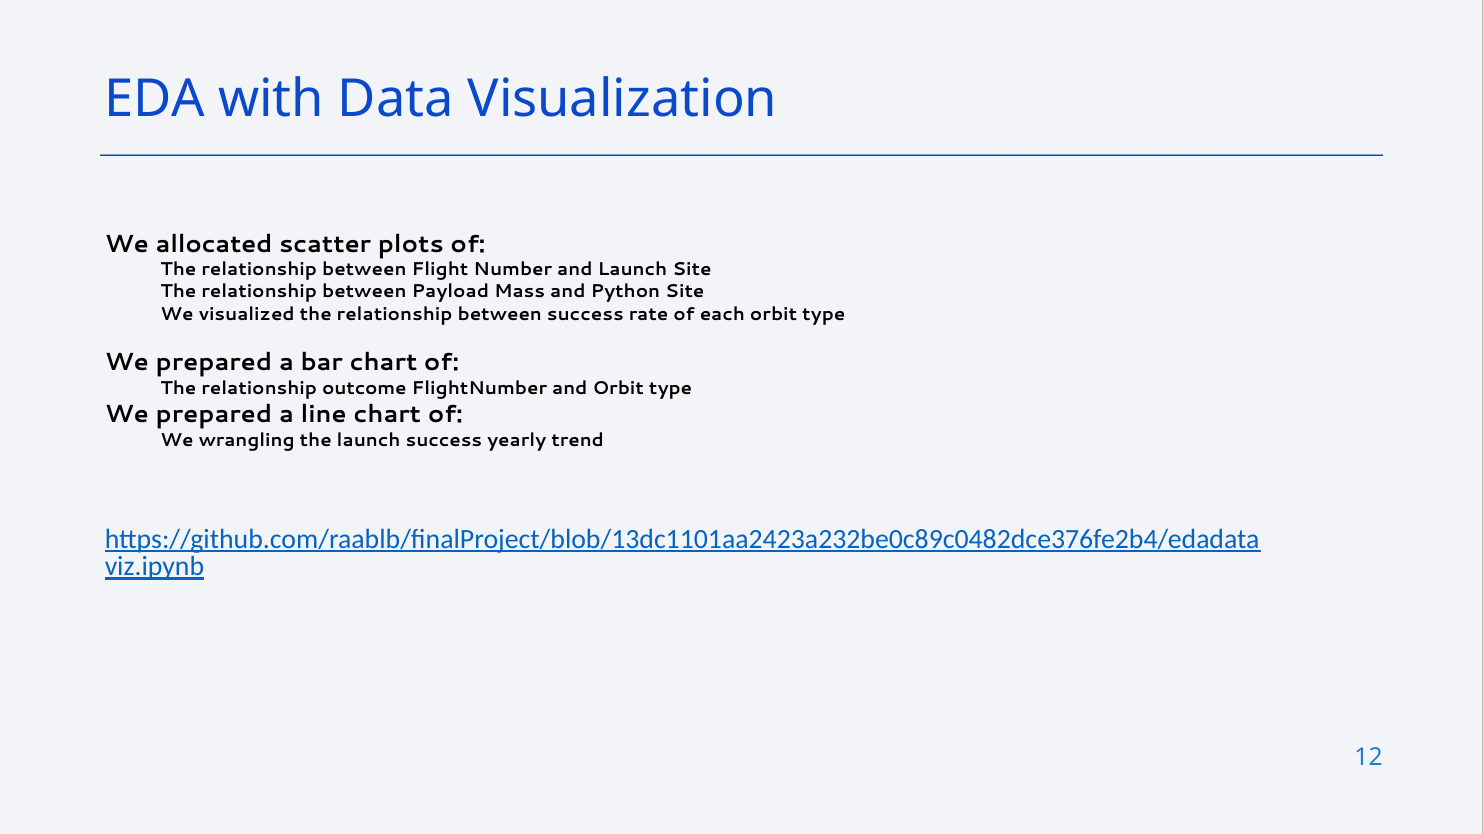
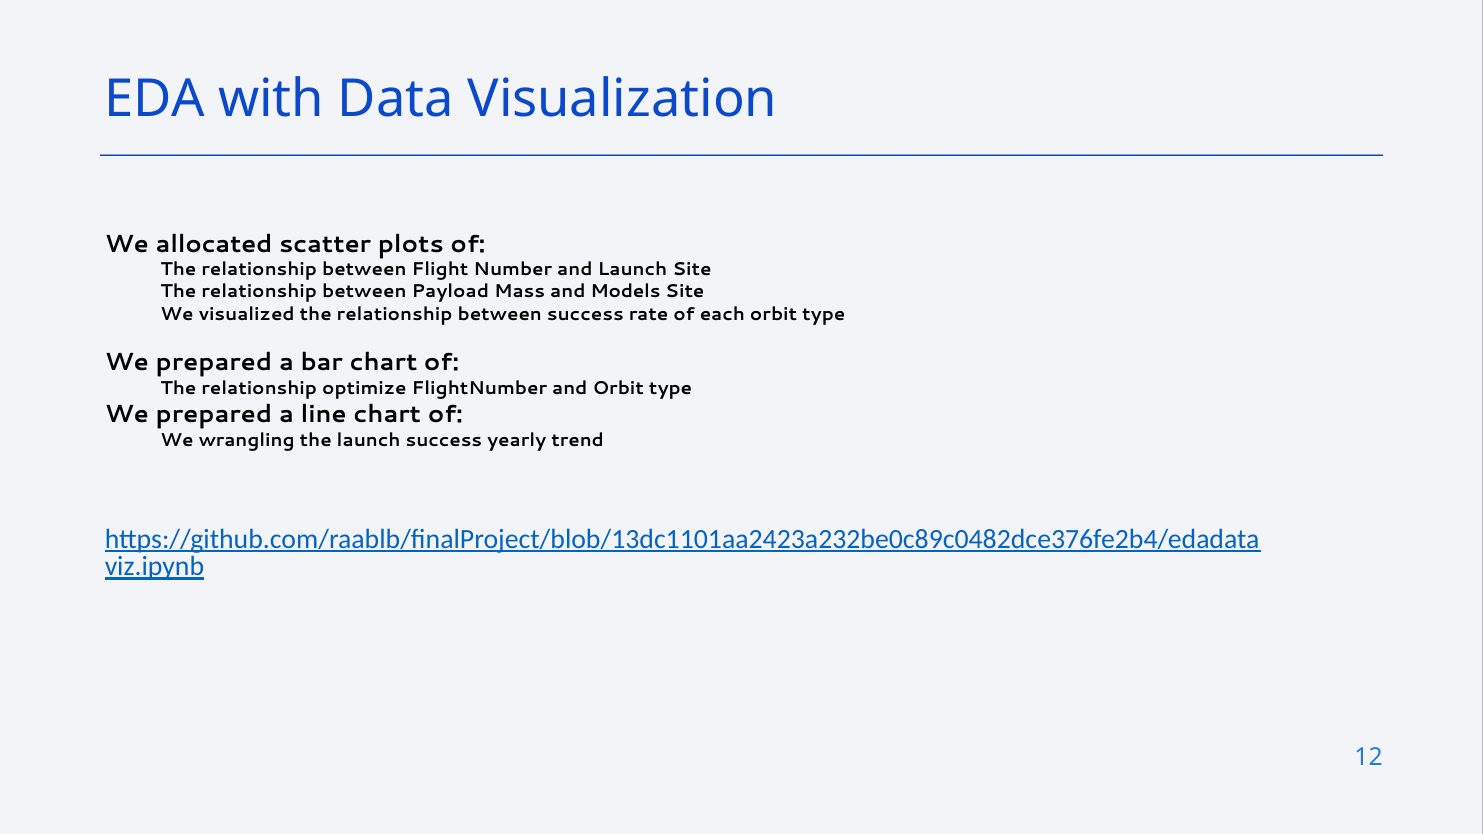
Python: Python -> Models (625, 292)
outcome: outcome -> optimize (364, 388)
